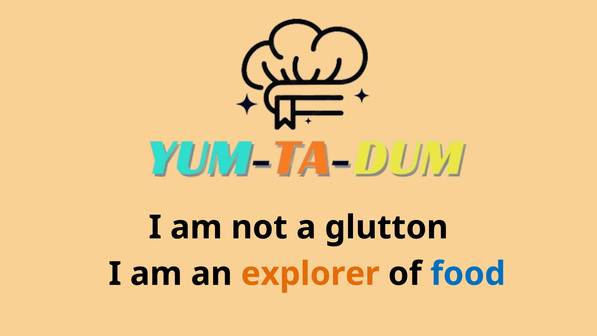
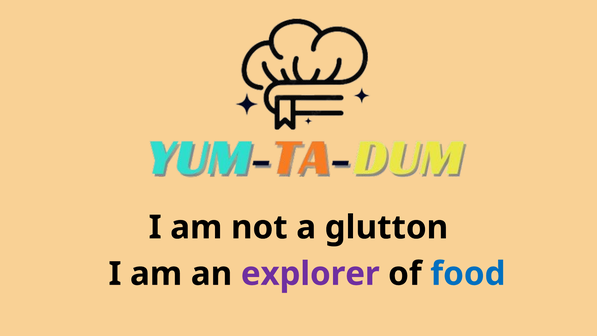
explorer colour: orange -> purple (310, 274)
